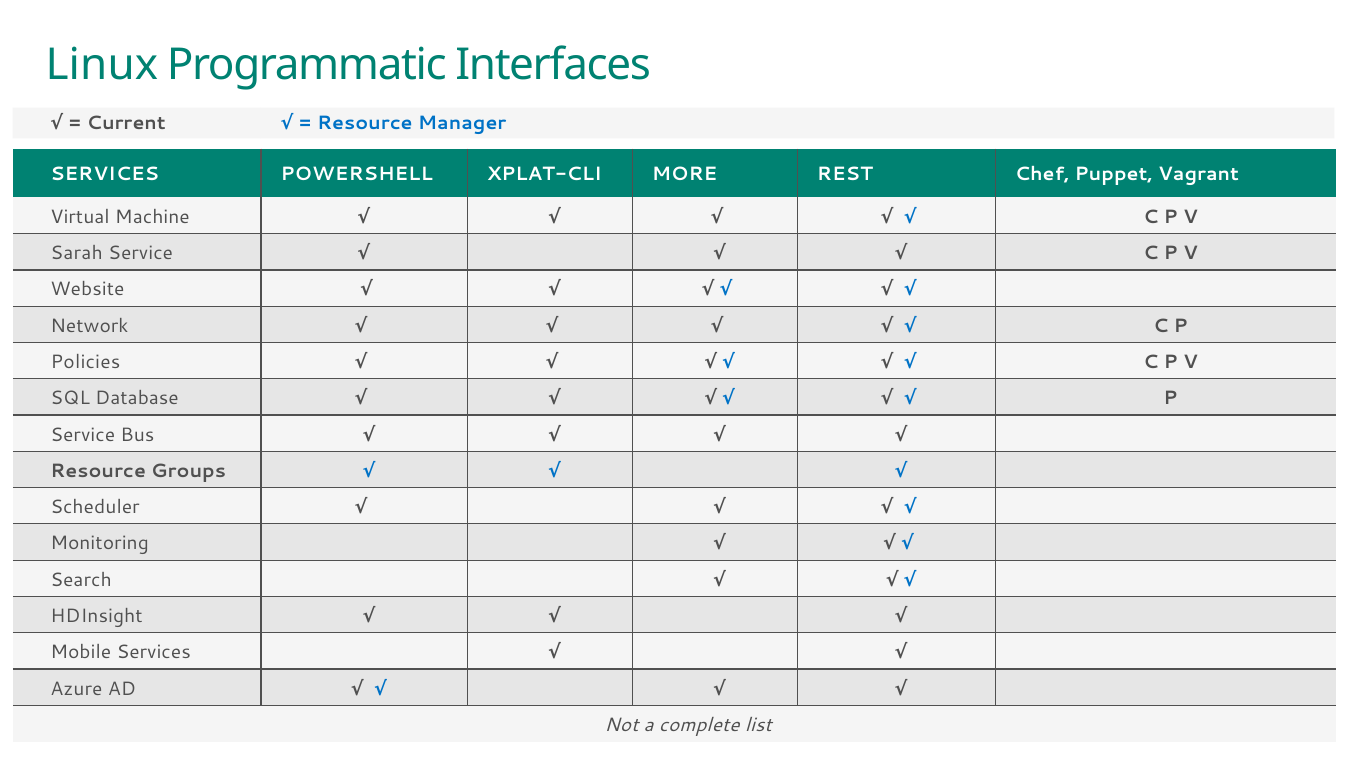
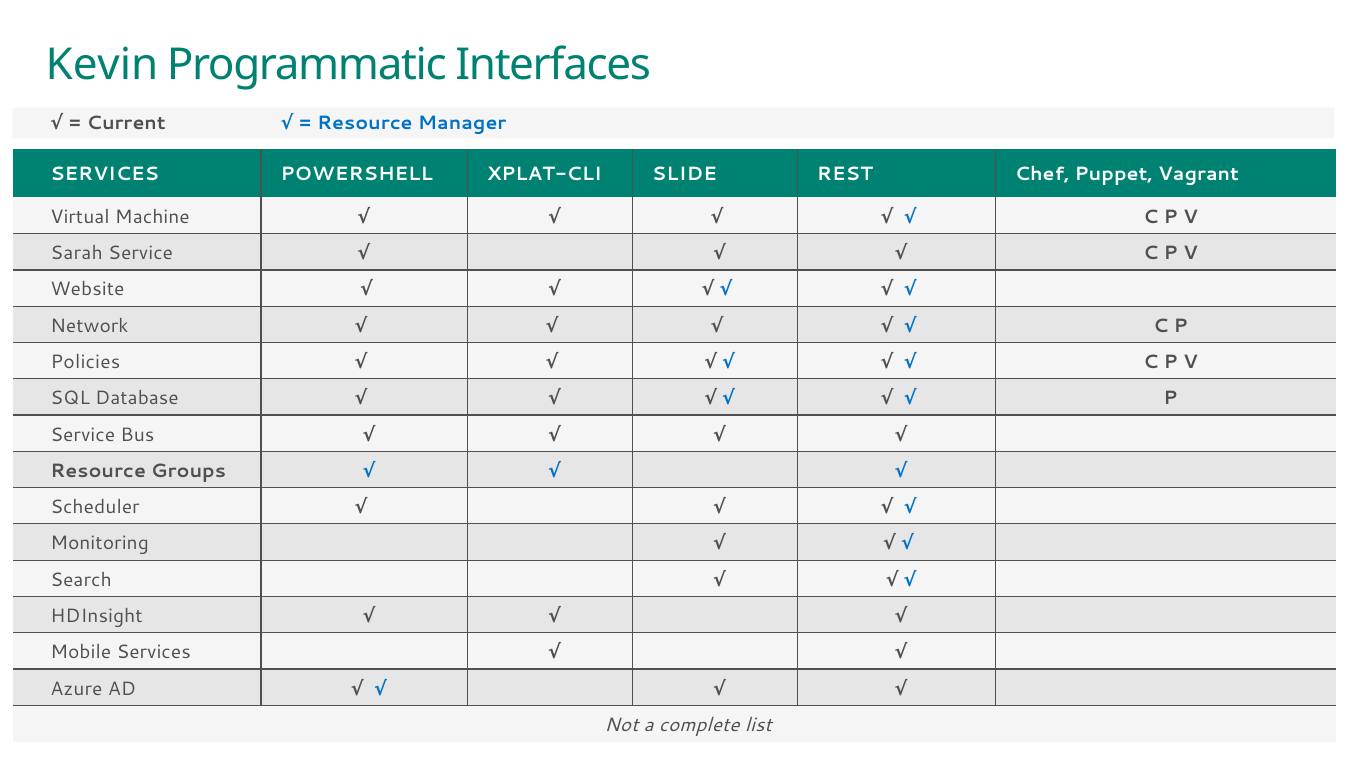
Linux: Linux -> Kevin (102, 65)
MORE: MORE -> SLIDE (685, 174)
